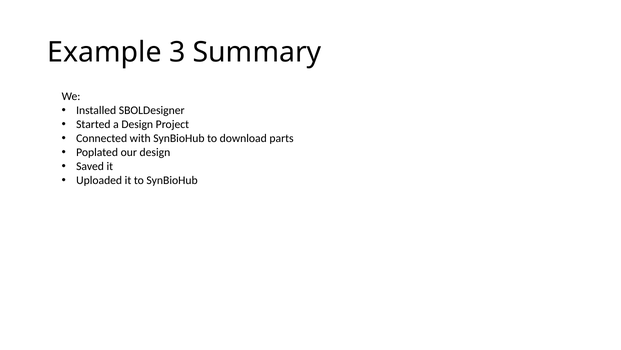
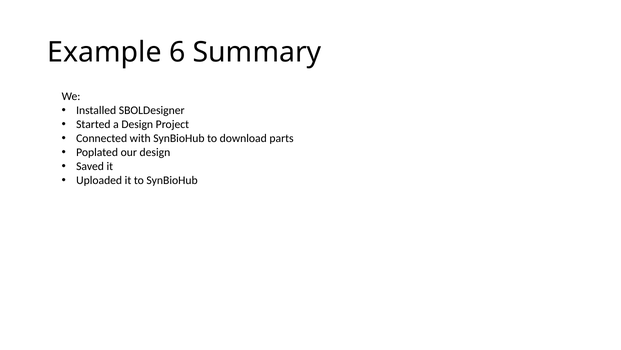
3: 3 -> 6 (177, 52)
